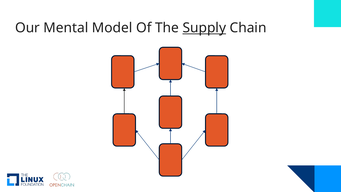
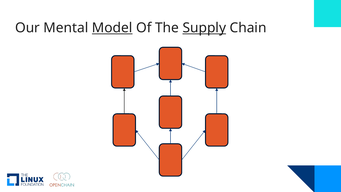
Model underline: none -> present (112, 28)
